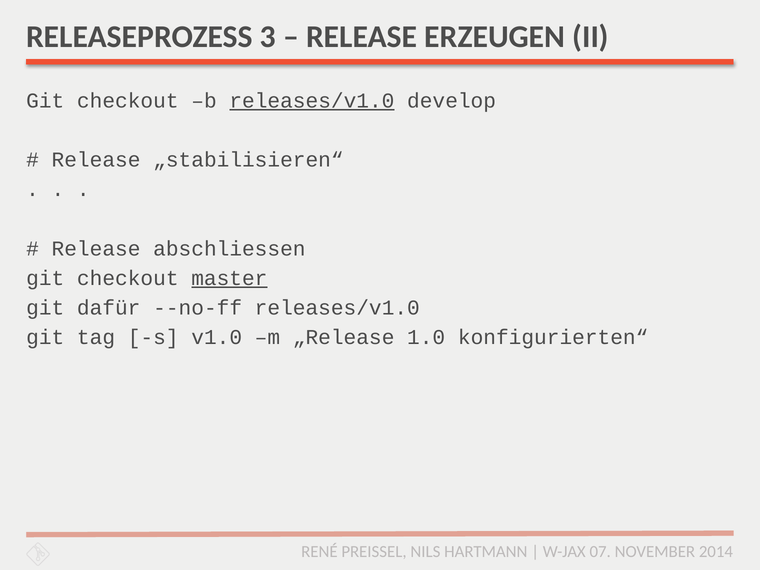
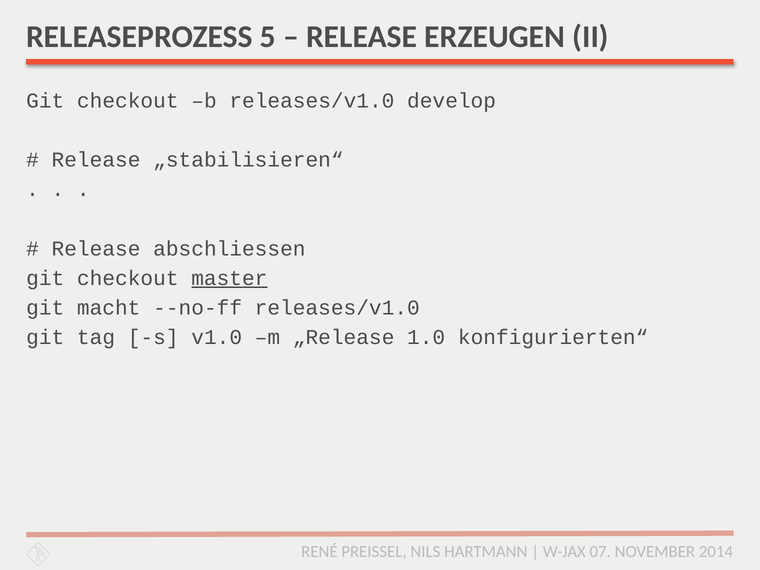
3: 3 -> 5 (268, 37)
releases/v1.0 underline: present -> none (312, 101)
dafür: dafür -> macht (109, 308)
